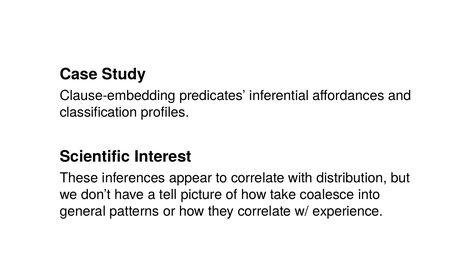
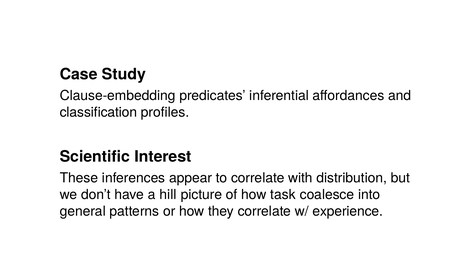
tell: tell -> hill (168, 195)
take: take -> task (283, 195)
